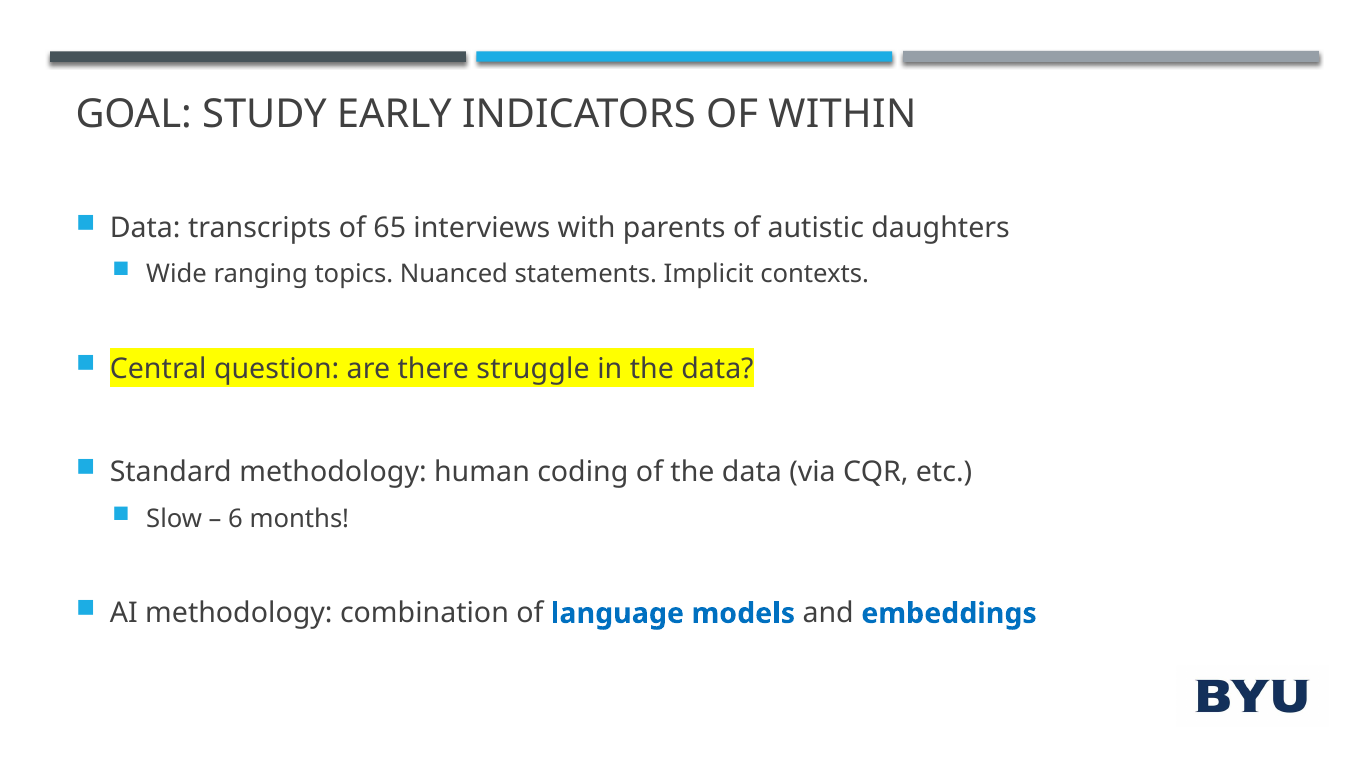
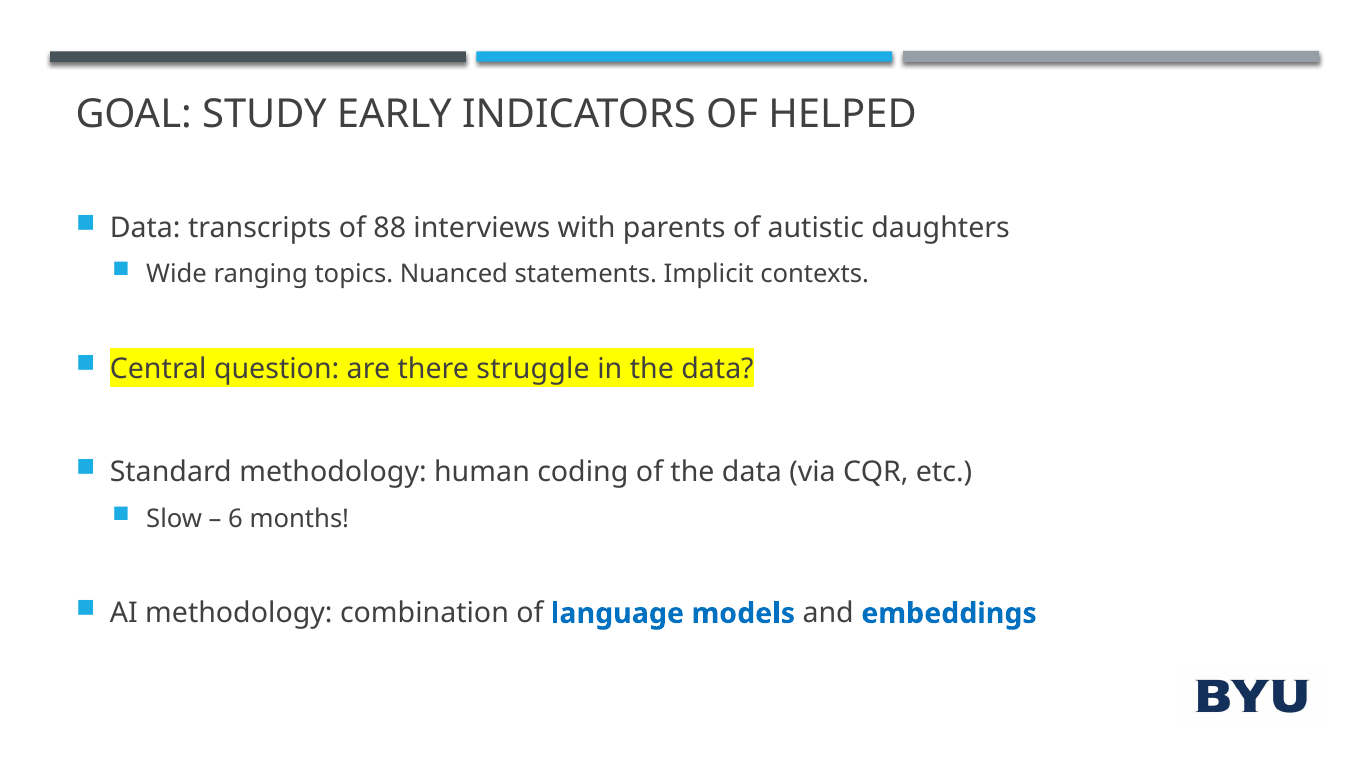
WITHIN: WITHIN -> HELPED (842, 114)
65: 65 -> 88 (390, 228)
